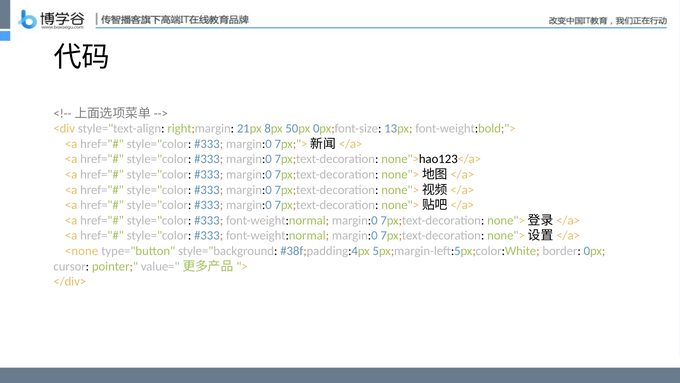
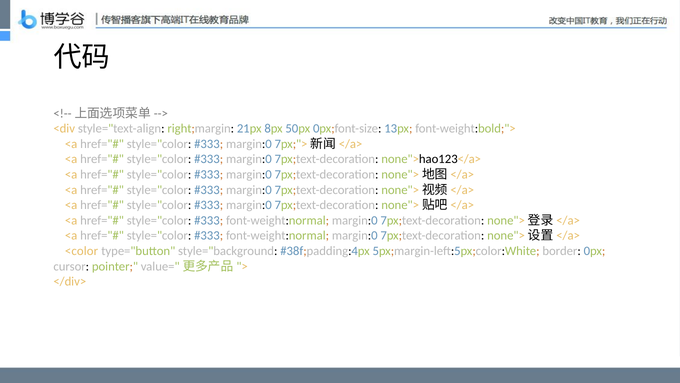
<none: <none -> <color (82, 251)
